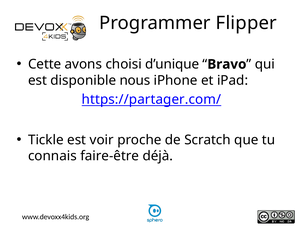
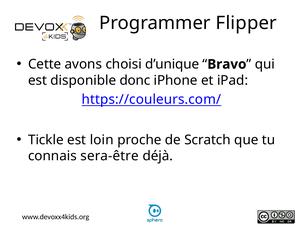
nous: nous -> donc (135, 80)
https://partager.com/: https://partager.com/ -> https://couleurs.com/ (151, 100)
voir: voir -> loin (102, 140)
faire-être: faire-être -> sera-être (110, 156)
